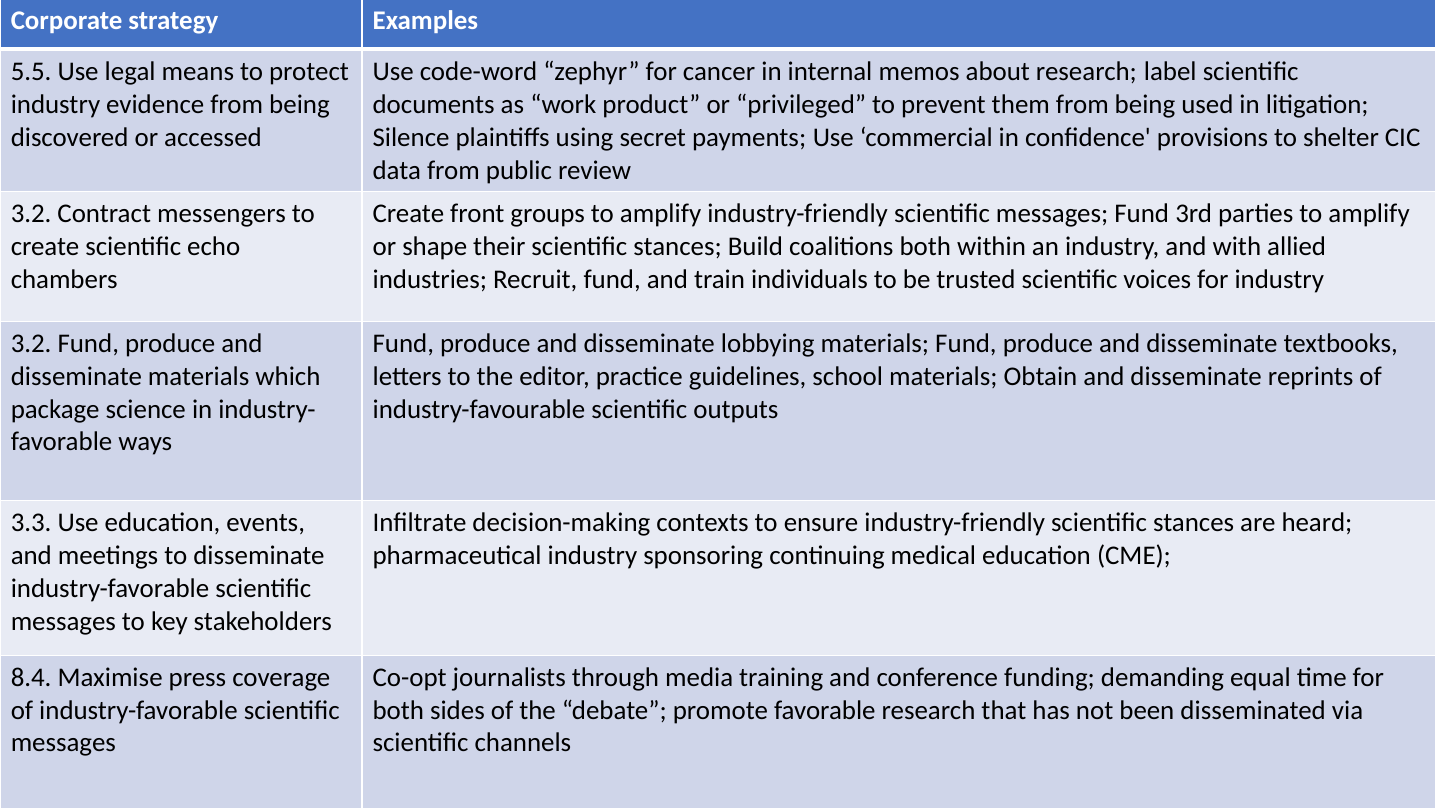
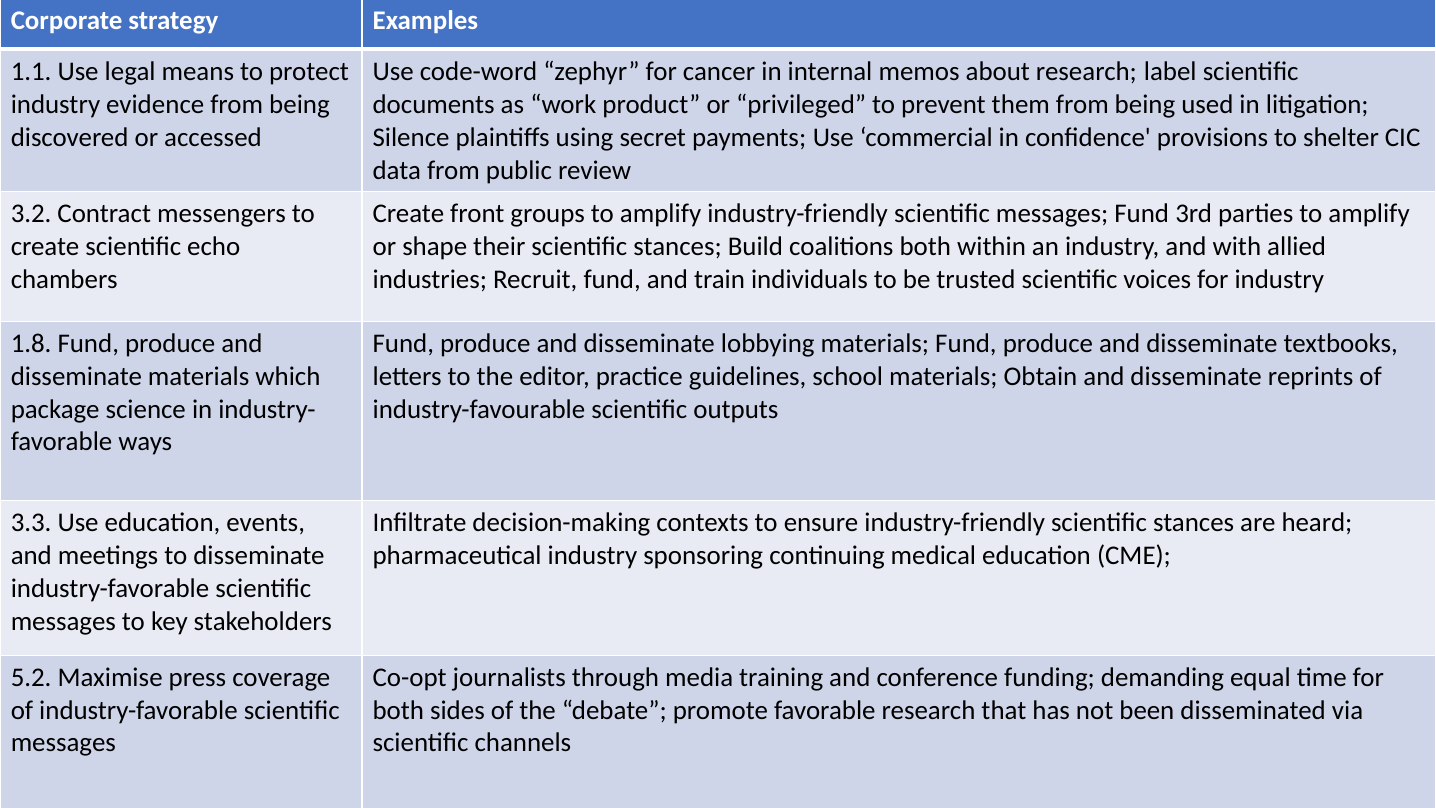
5.5: 5.5 -> 1.1 (31, 72)
3.2: 3.2 -> 1.8 (31, 343)
8.4: 8.4 -> 5.2 (31, 677)
